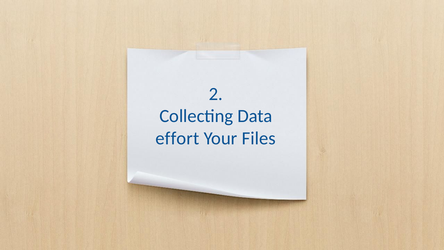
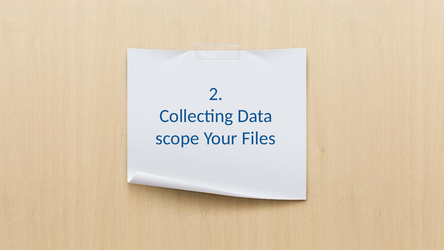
effort: effort -> scope (177, 138)
